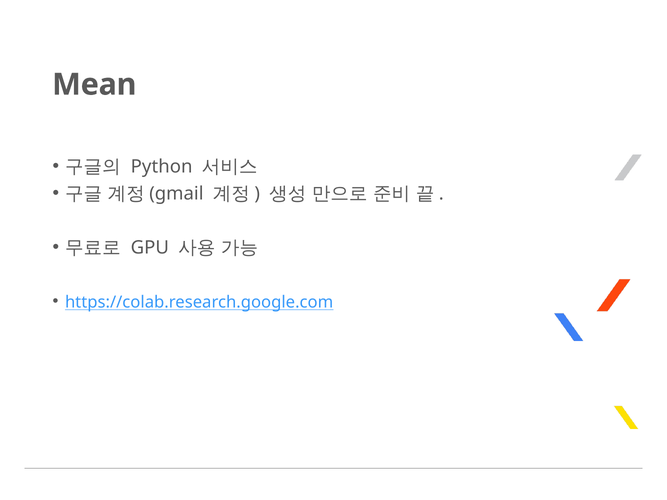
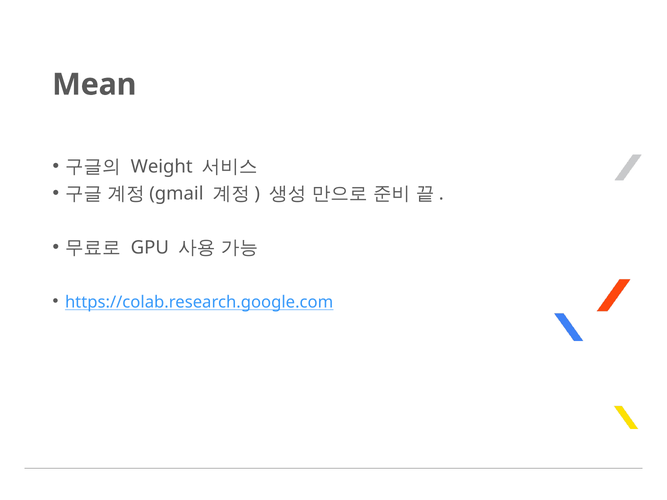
Python: Python -> Weight (162, 167)
